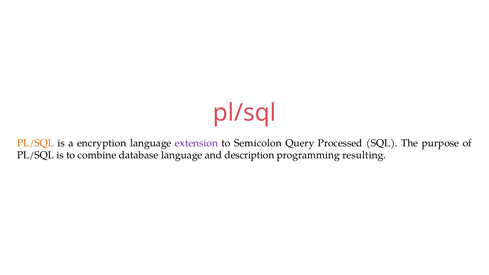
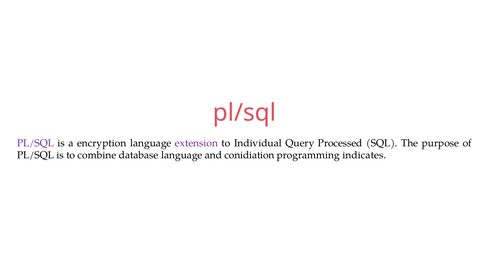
PL/SQL colour: orange -> purple (36, 143)
Semicolon: Semicolon -> Individual (258, 143)
description: description -> conidiation (250, 155)
resulting: resulting -> indicates (364, 155)
